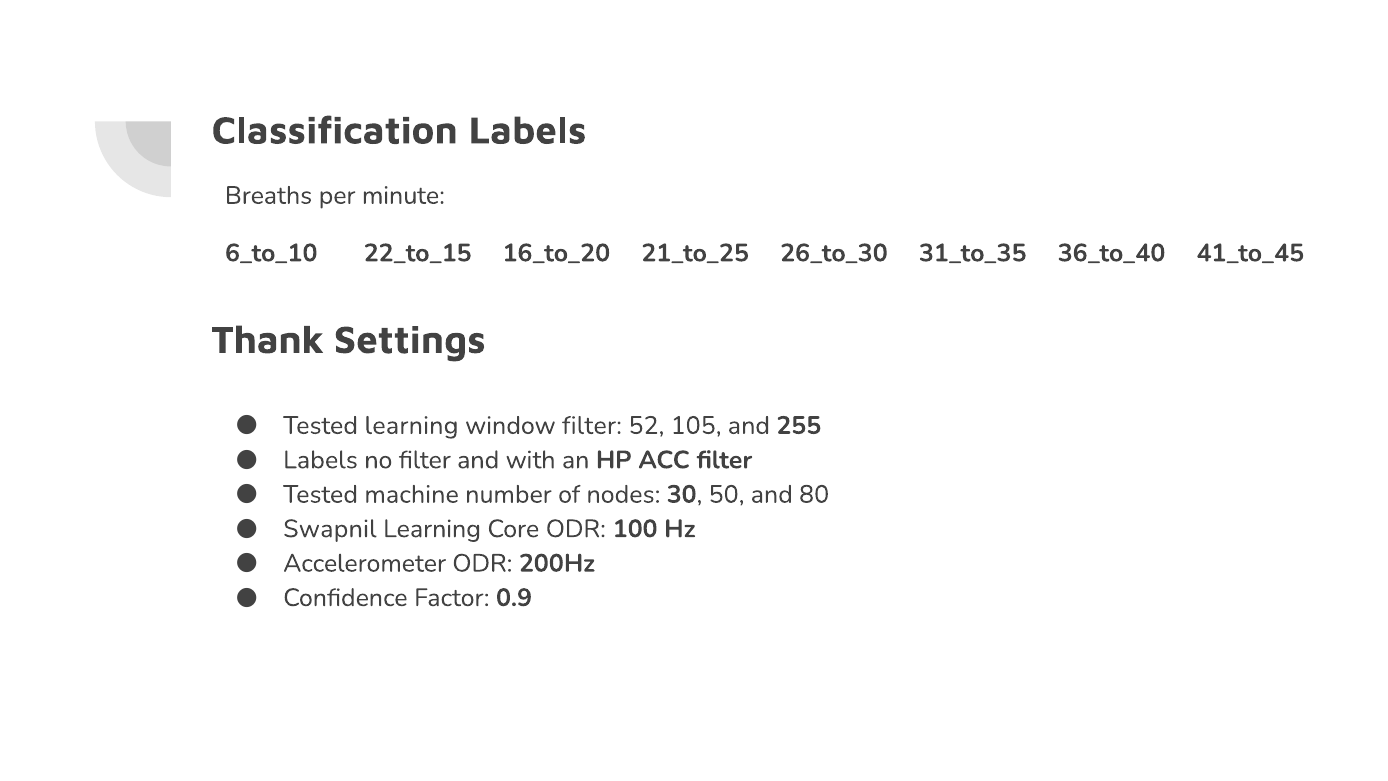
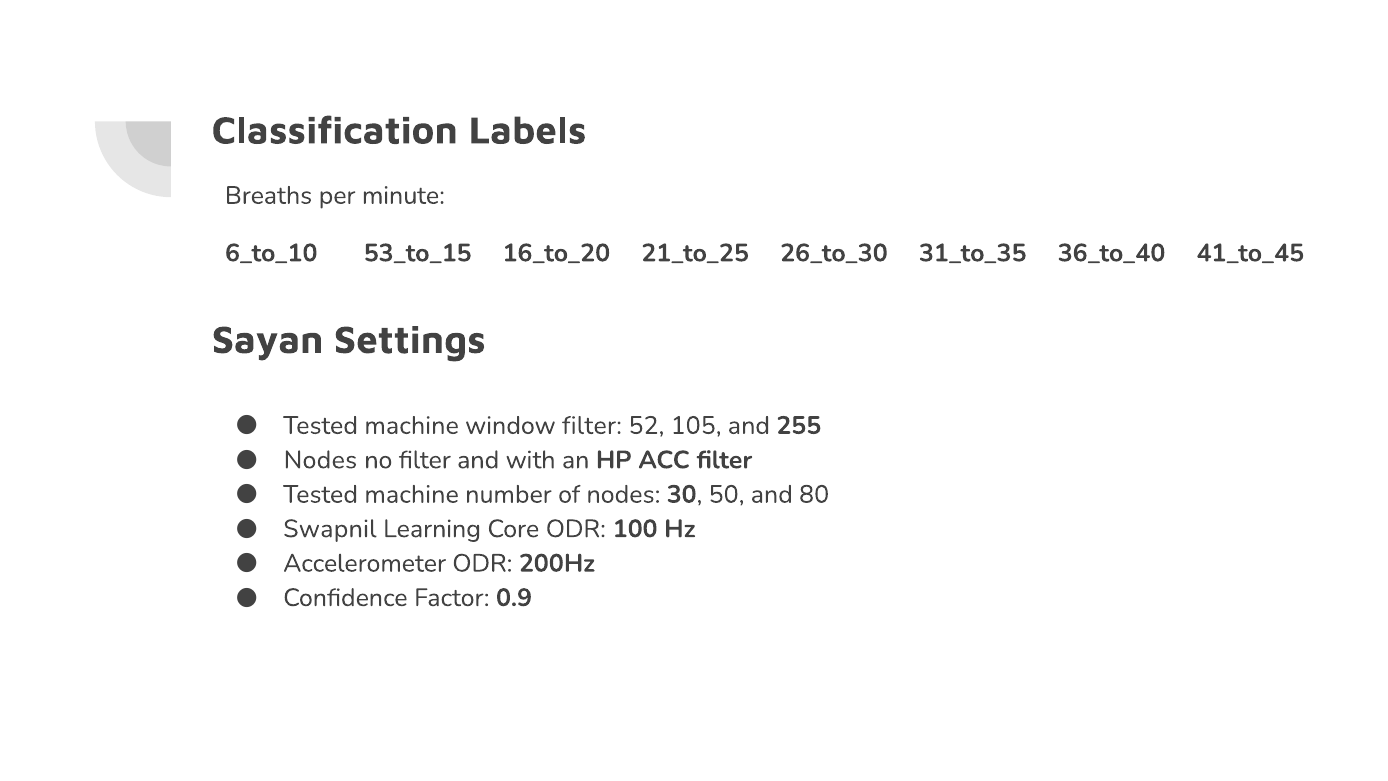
22_to_15: 22_to_15 -> 53_to_15 (418, 253)
Thank: Thank -> Sayan (268, 340)
learning: learning -> machine (412, 425)
Labels: Labels -> Nodes (320, 460)
